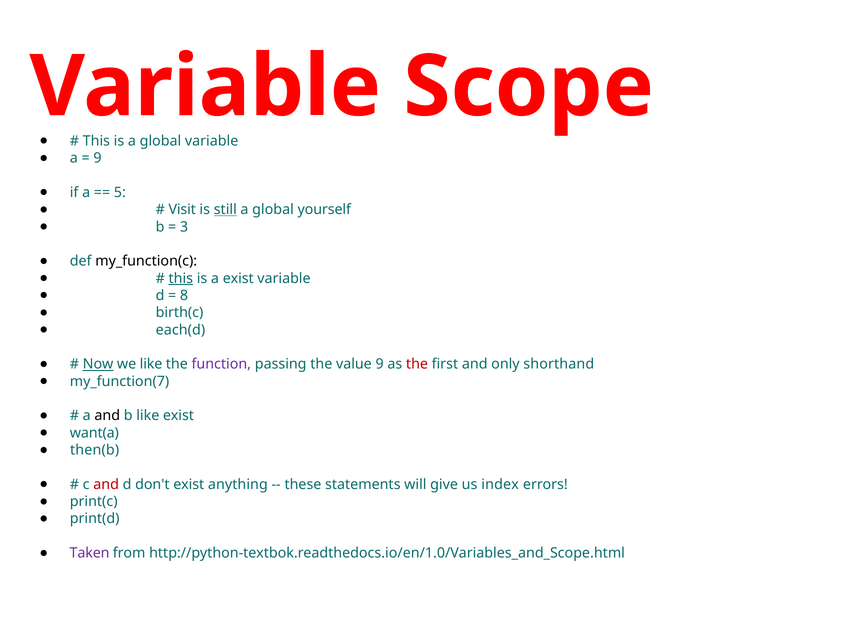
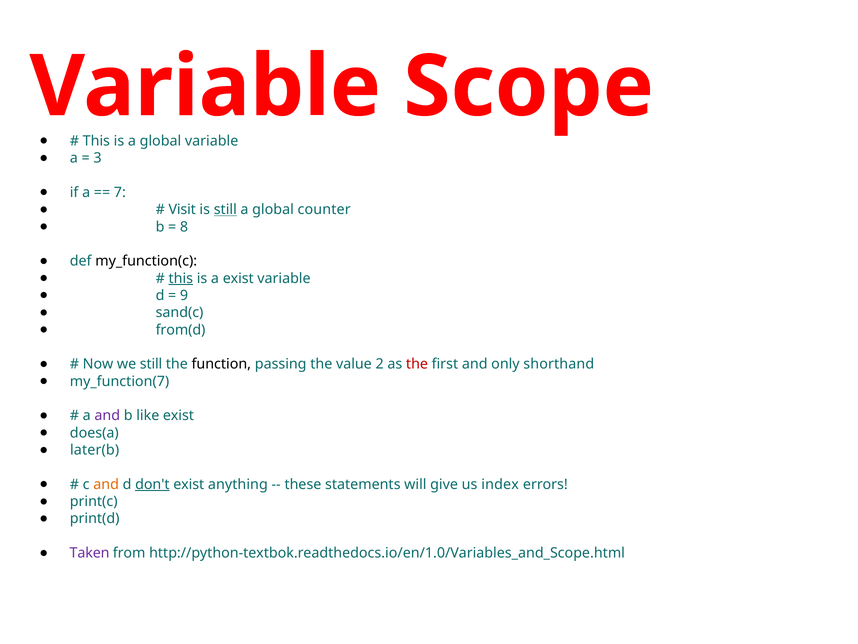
9: 9 -> 3 (98, 158)
5: 5 -> 7 (120, 192)
yourself: yourself -> counter (324, 209)
3: 3 -> 8 (184, 227)
8: 8 -> 9 (184, 295)
birth(c: birth(c -> sand(c (180, 312)
each(d: each(d -> from(d (181, 330)
Now underline: present -> none (98, 364)
we like: like -> still (151, 364)
function colour: purple -> black (221, 364)
value 9: 9 -> 2 (380, 364)
and colour: black -> purple (107, 415)
want(a: want(a -> does(a (94, 433)
then(b: then(b -> later(b (95, 450)
and colour: red -> orange (106, 484)
don't underline: none -> present (152, 484)
